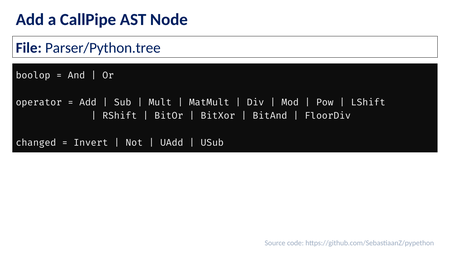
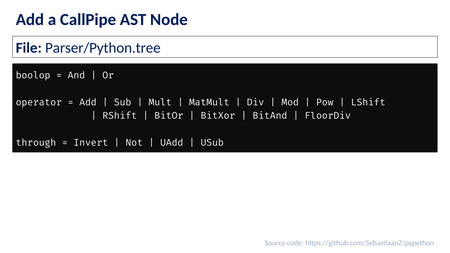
changed: changed -> through (36, 143)
